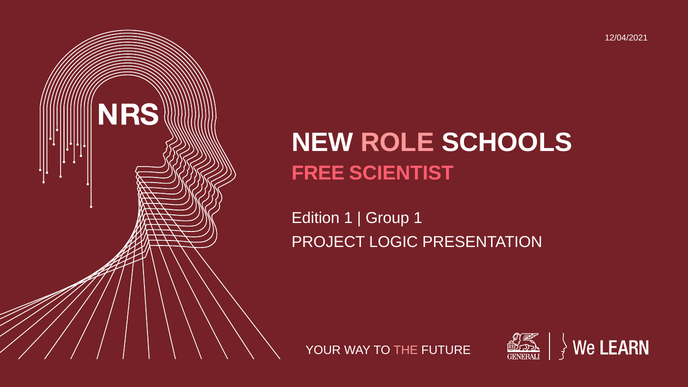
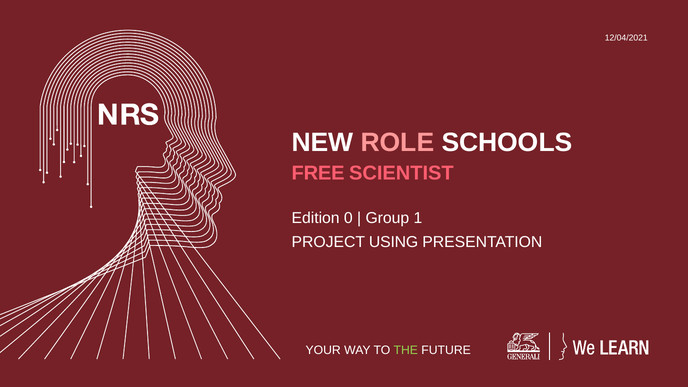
Edition 1: 1 -> 0 (348, 218)
LOGIC: LOGIC -> USING (394, 242)
THE colour: pink -> light green (406, 350)
